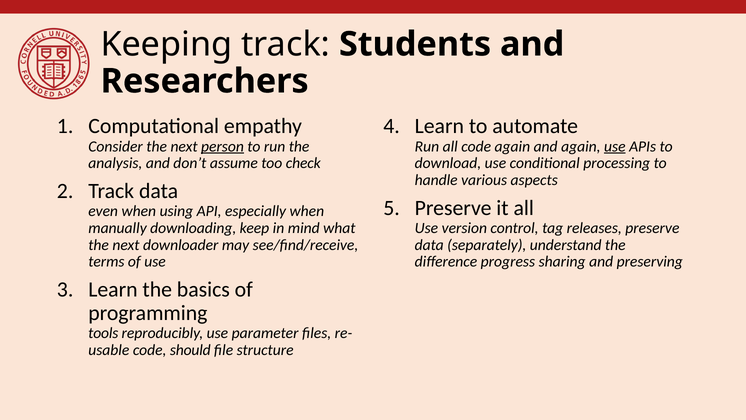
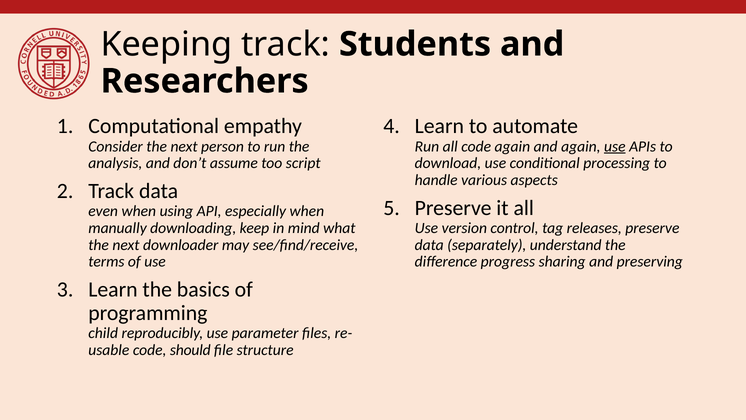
person underline: present -> none (222, 146)
check: check -> script (303, 163)
tools: tools -> child (103, 333)
